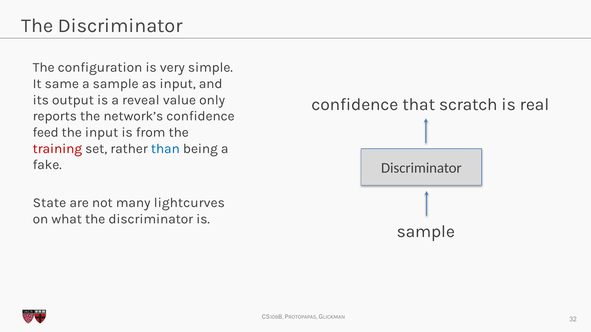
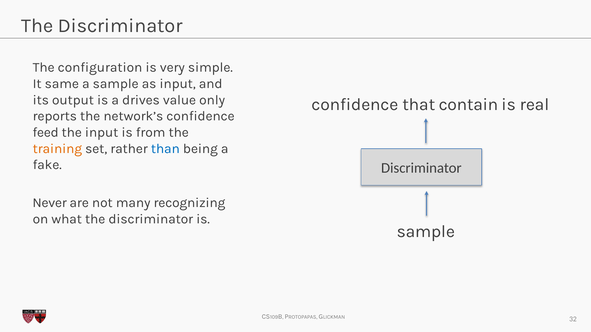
reveal: reveal -> drives (141, 100)
scratch: scratch -> contain (468, 105)
training colour: red -> orange (57, 149)
State: State -> Never (50, 203)
lightcurves: lightcurves -> recognizing (189, 203)
